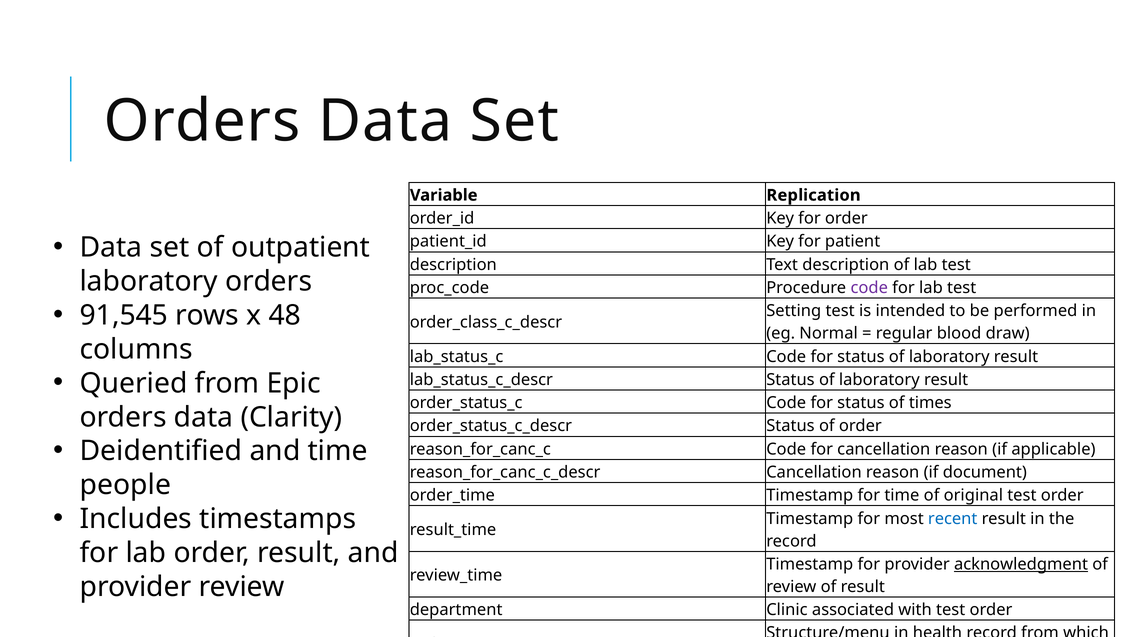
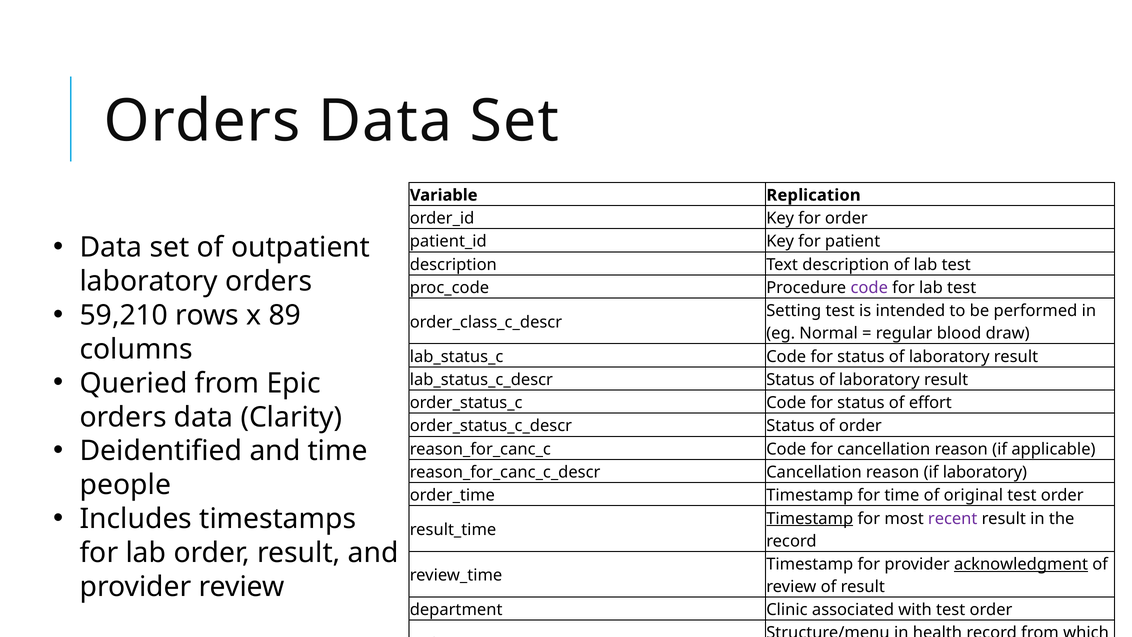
91,545: 91,545 -> 59,210 (124, 315)
48: 48 -> 89 (285, 315)
times: times -> effort (930, 403)
if document: document -> laboratory (985, 472)
Timestamp underline: none -> present (810, 518)
recent colour: blue -> purple (953, 518)
